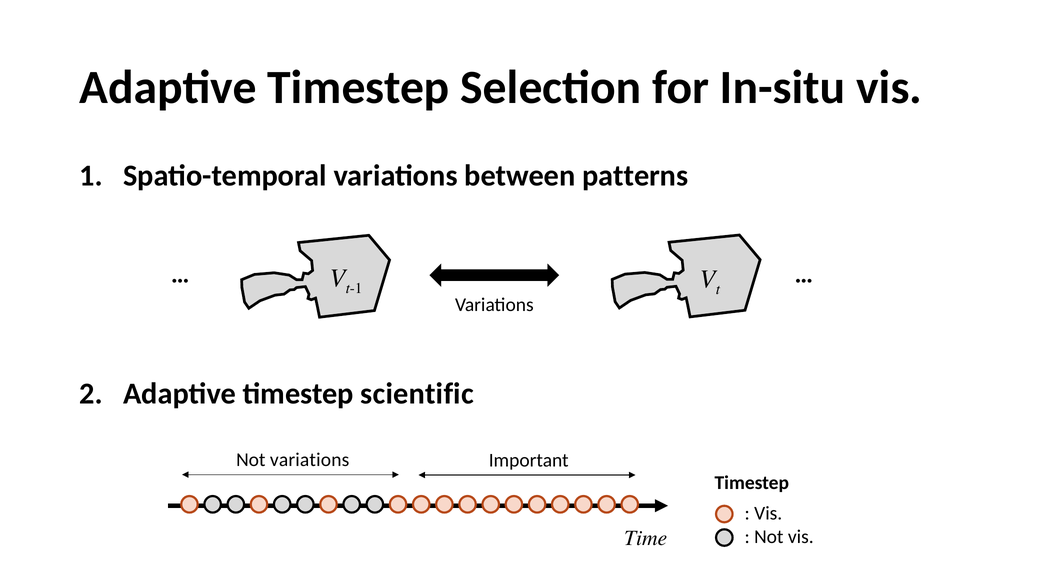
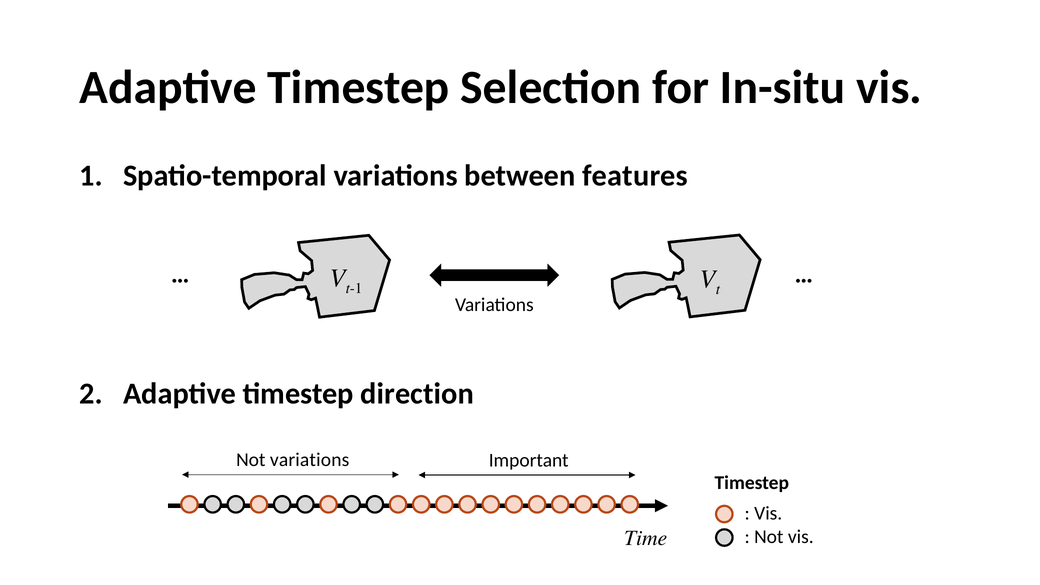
patterns: patterns -> features (635, 176)
scientific: scientific -> direction (417, 394)
